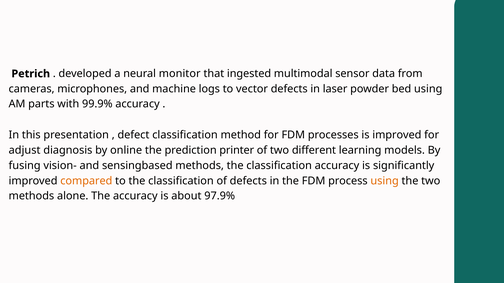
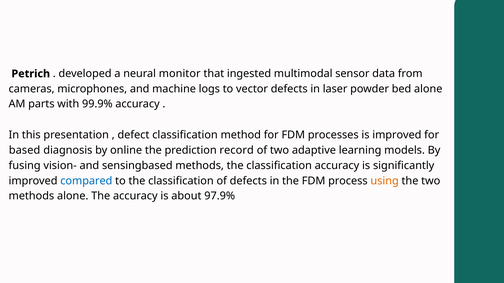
bed using: using -> alone (428, 89)
adjust: adjust -> based (25, 151)
printer: printer -> record (237, 151)
different: different -> adaptive (314, 151)
compared colour: orange -> blue (86, 181)
